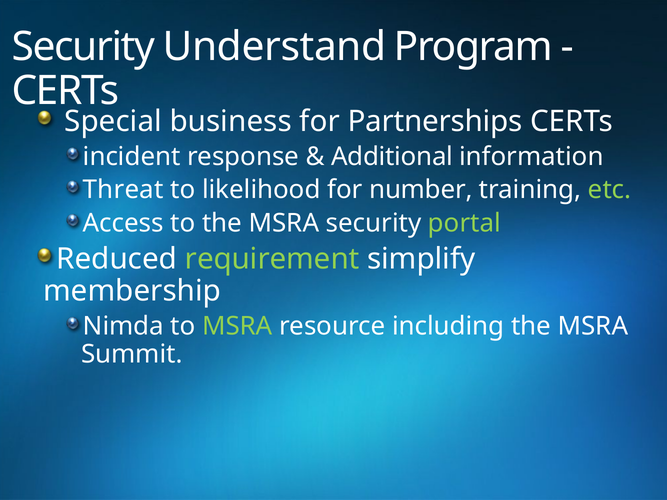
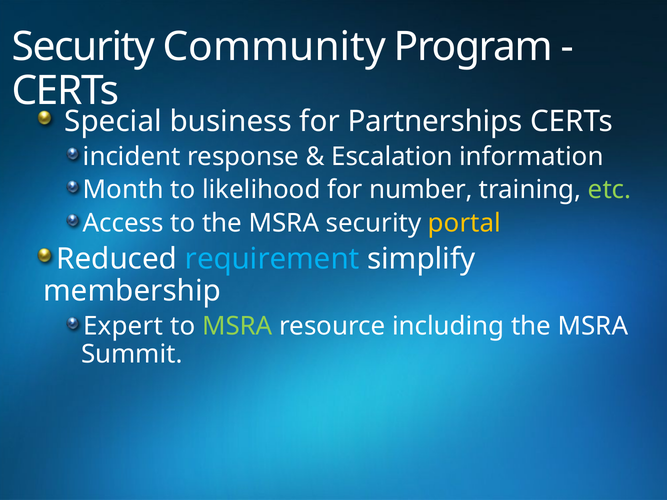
Understand: Understand -> Community (274, 47)
Additional: Additional -> Escalation (392, 157)
Threat: Threat -> Month (123, 190)
portal colour: light green -> yellow (464, 223)
requirement colour: light green -> light blue (272, 259)
Nimda: Nimda -> Expert (123, 326)
